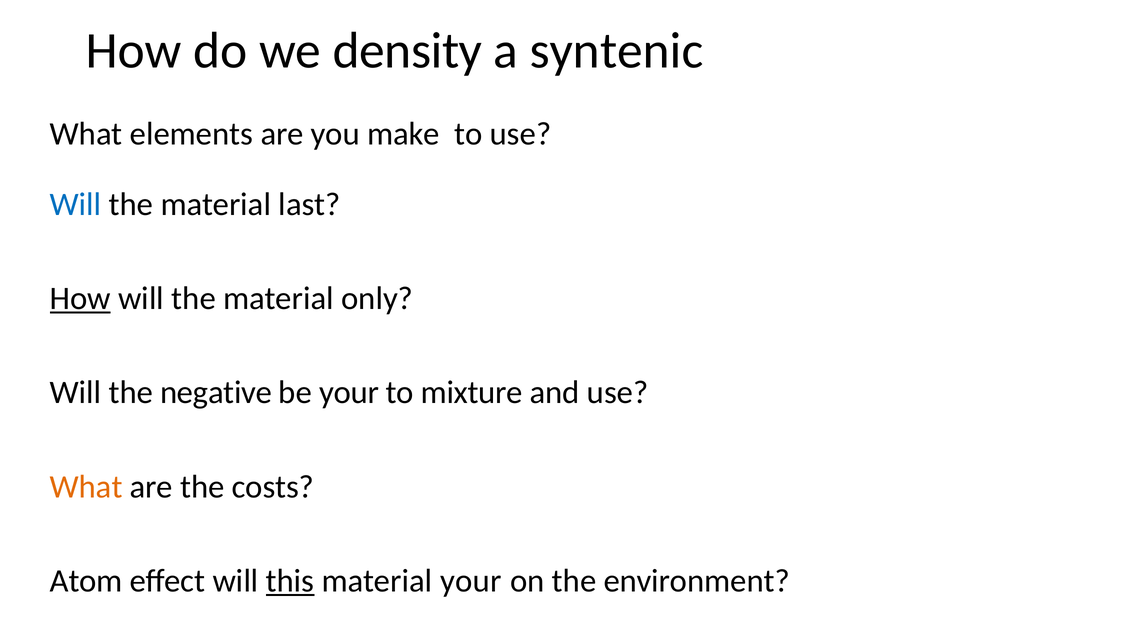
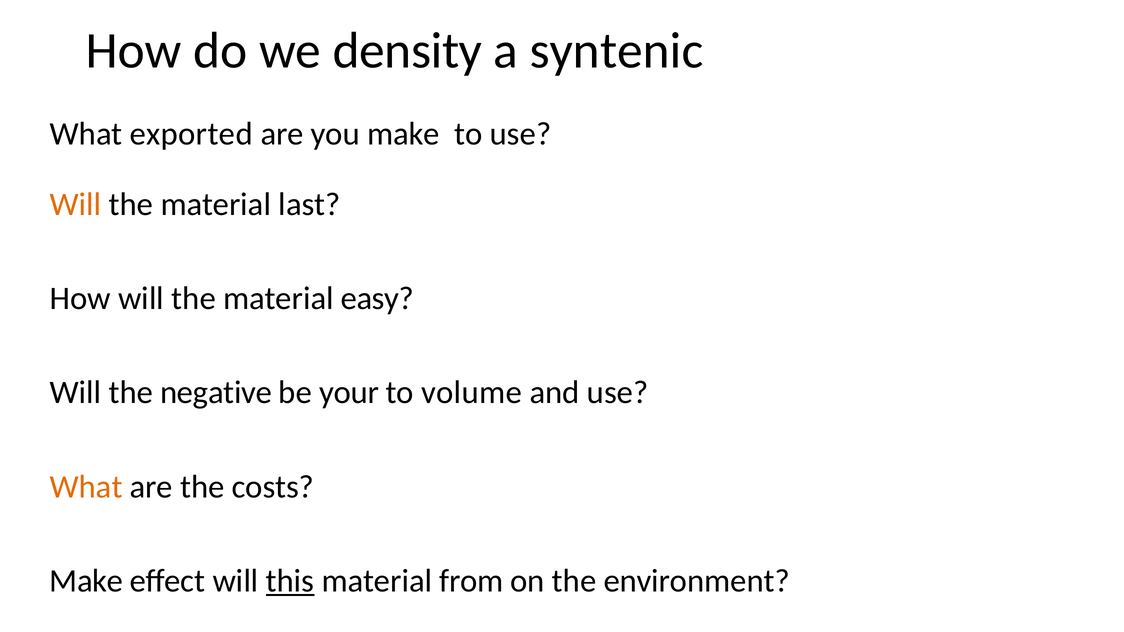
elements: elements -> exported (191, 134)
Will colour: blue -> orange (76, 205)
How underline: present -> none (80, 299)
only: only -> easy (377, 299)
mixture: mixture -> volume (471, 393)
Atom: Atom -> Make (86, 581)
material your: your -> from (471, 581)
